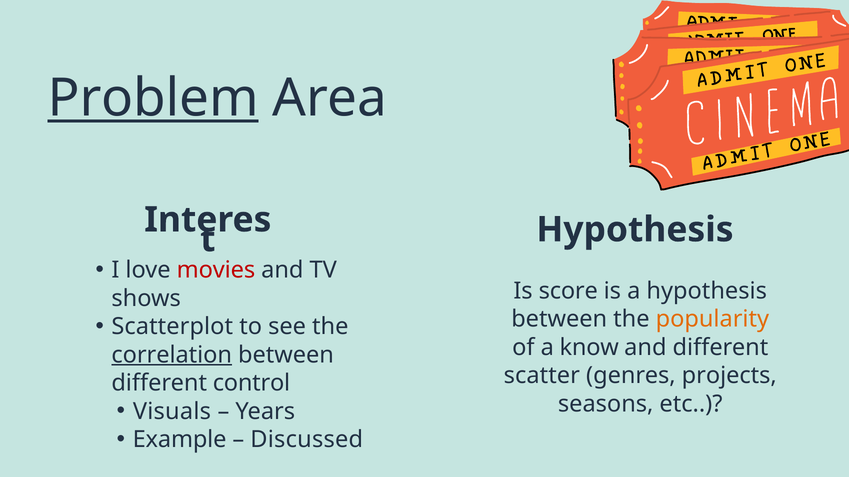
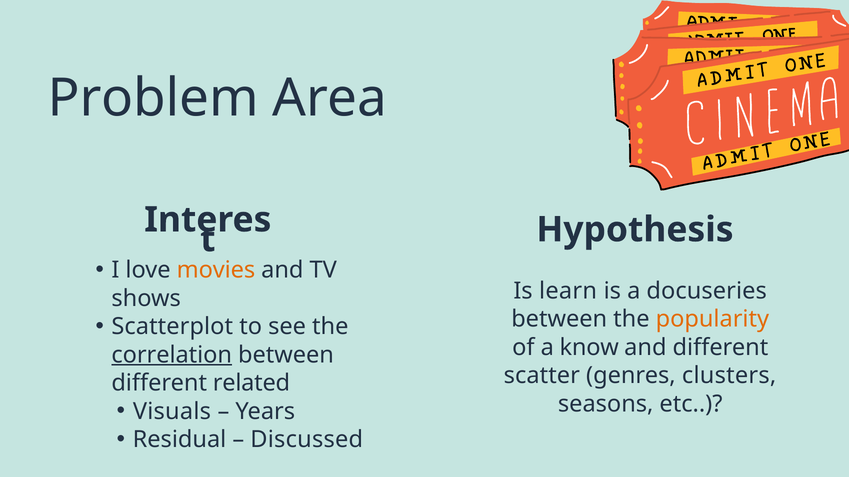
Problem underline: present -> none (153, 98)
movies colour: red -> orange (216, 270)
score: score -> learn (568, 291)
a hypothesis: hypothesis -> docuseries (707, 291)
projects: projects -> clusters (729, 376)
control: control -> related (251, 384)
Example: Example -> Residual (179, 440)
